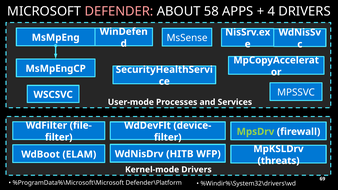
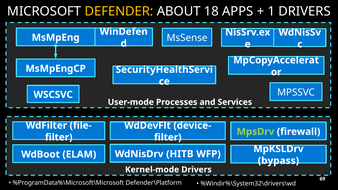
DEFENDER colour: pink -> yellow (119, 11)
58: 58 -> 18 (211, 11)
4: 4 -> 1 (271, 11)
threats: threats -> bypass (278, 161)
